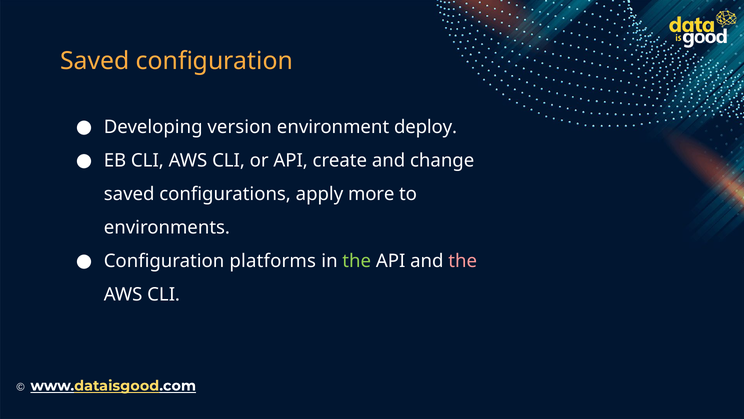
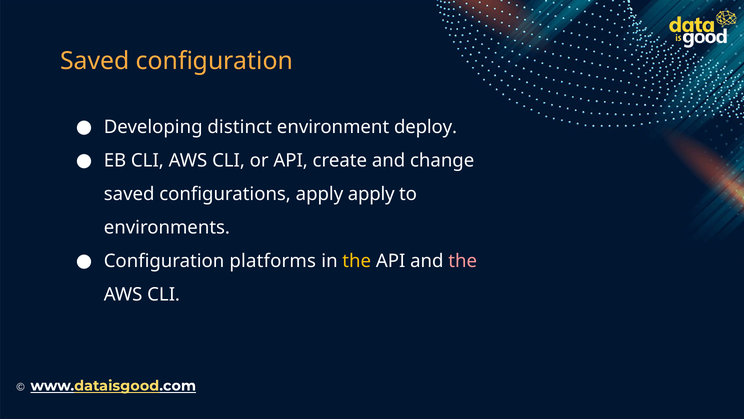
version: version -> distinct (240, 127)
apply more: more -> apply (371, 194)
the colour: light green -> yellow (357, 261)
